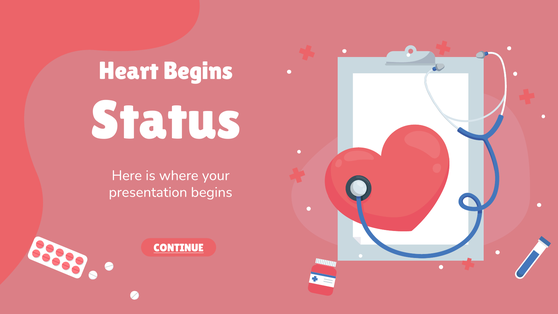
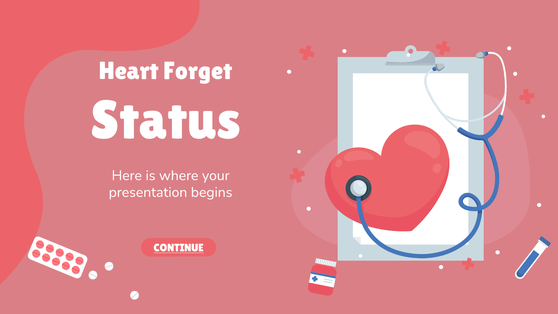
Heart Begins: Begins -> Forget (198, 71)
